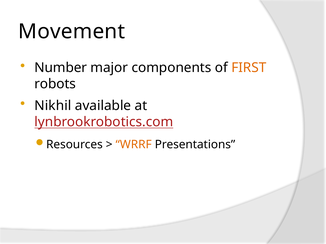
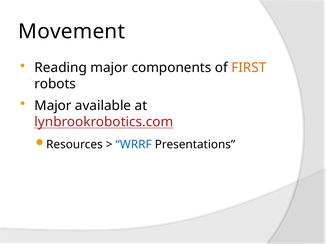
Number: Number -> Reading (61, 68)
Nikhil: Nikhil -> Major (53, 106)
WRRF colour: orange -> blue (134, 145)
